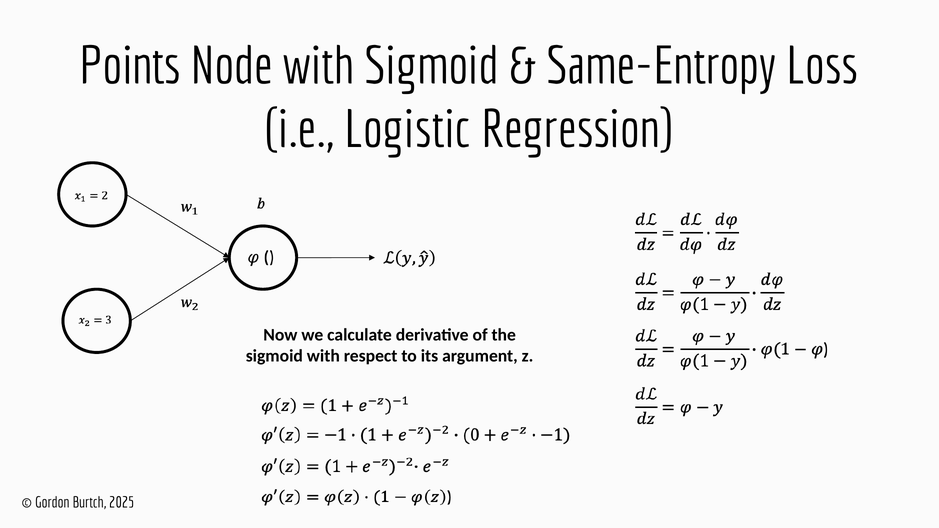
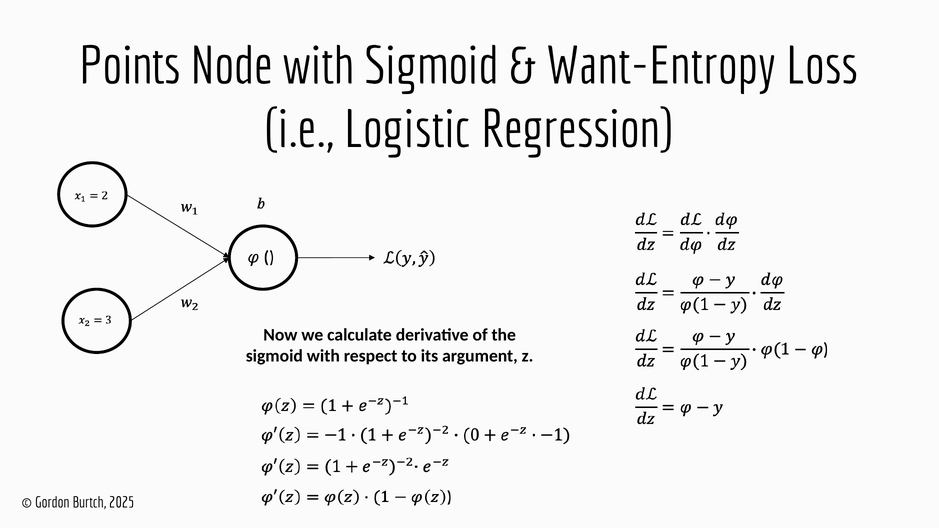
Same-Entropy: Same-Entropy -> Want-Entropy (661, 67)
